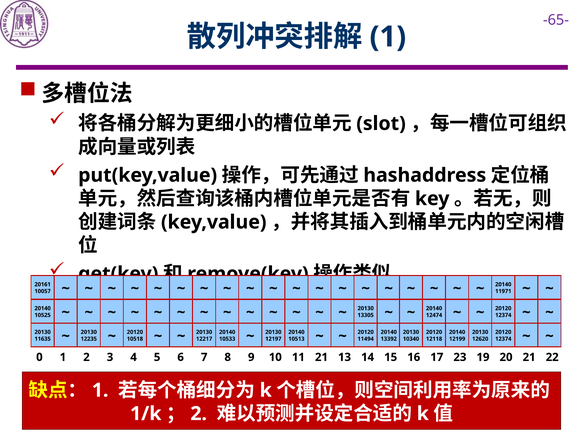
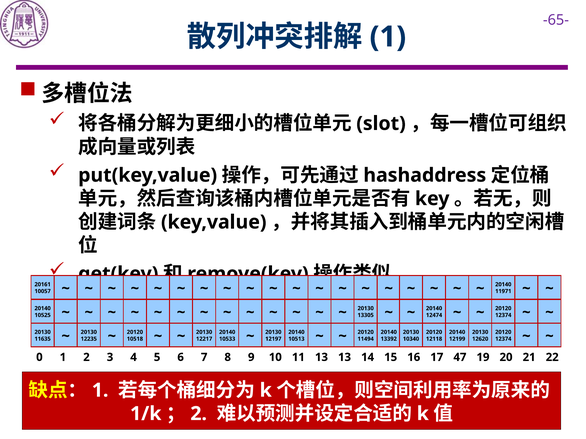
11 21: 21 -> 13 (321, 358)
23: 23 -> 47 (460, 358)
